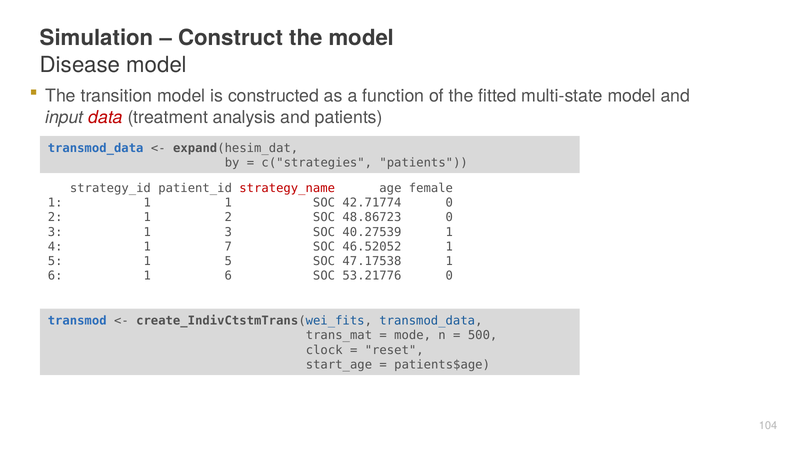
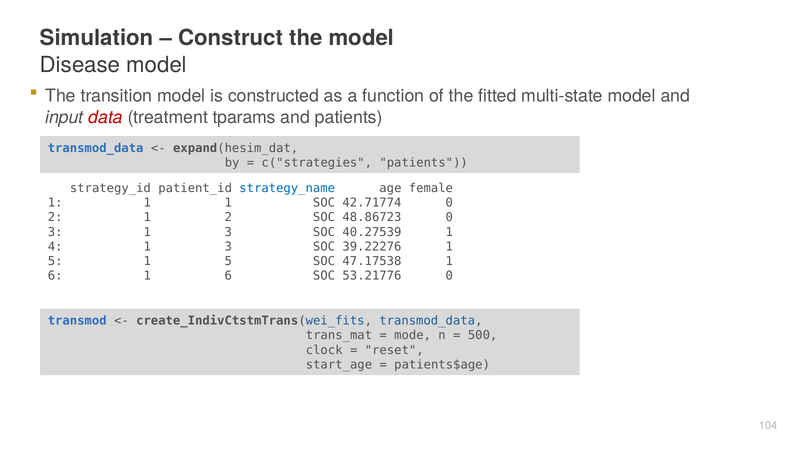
analysis: analysis -> tparams (244, 117)
strategy_name colour: red -> blue (287, 188)
4 1 7: 7 -> 3 (228, 247)
46.52052: 46.52052 -> 39.22276 (372, 247)
